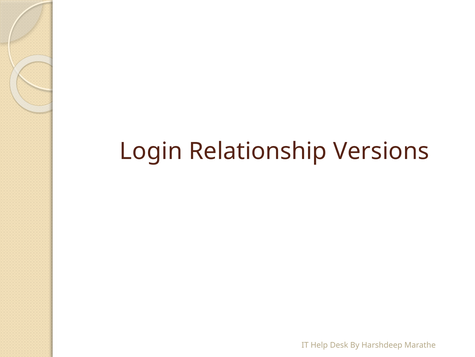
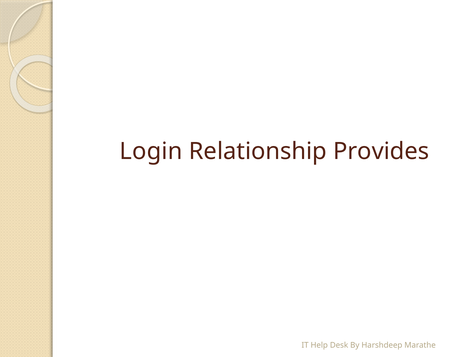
Versions: Versions -> Provides (381, 151)
